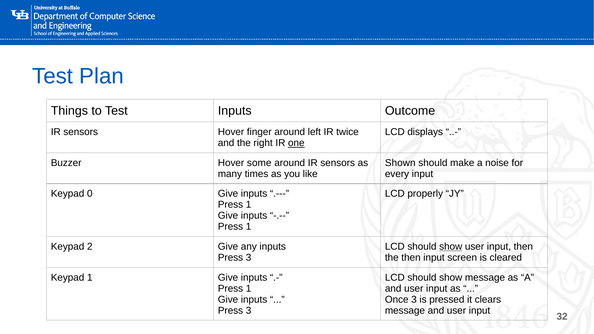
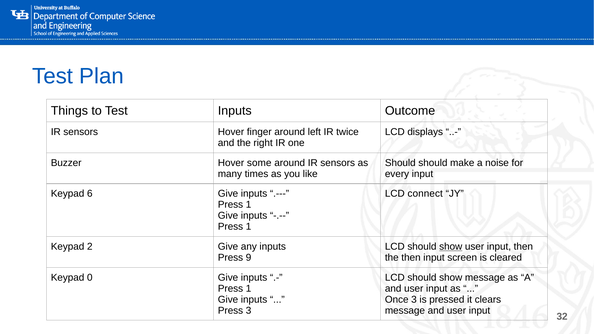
one underline: present -> none (296, 143)
Shown: Shown -> Should (400, 163)
0: 0 -> 6 (90, 194)
properly: properly -> connect (425, 194)
3: 3 -> 9 (249, 258)
Keypad 1: 1 -> 0 (90, 278)
